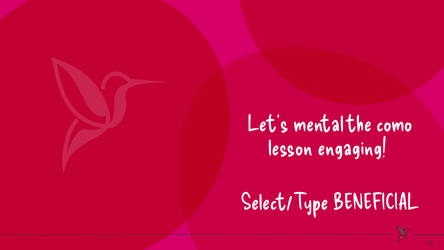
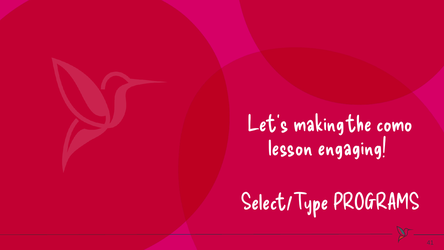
mental: mental -> making (319, 124)
BENEFICIAL: BENEFICIAL -> PROGRAMS (376, 202)
